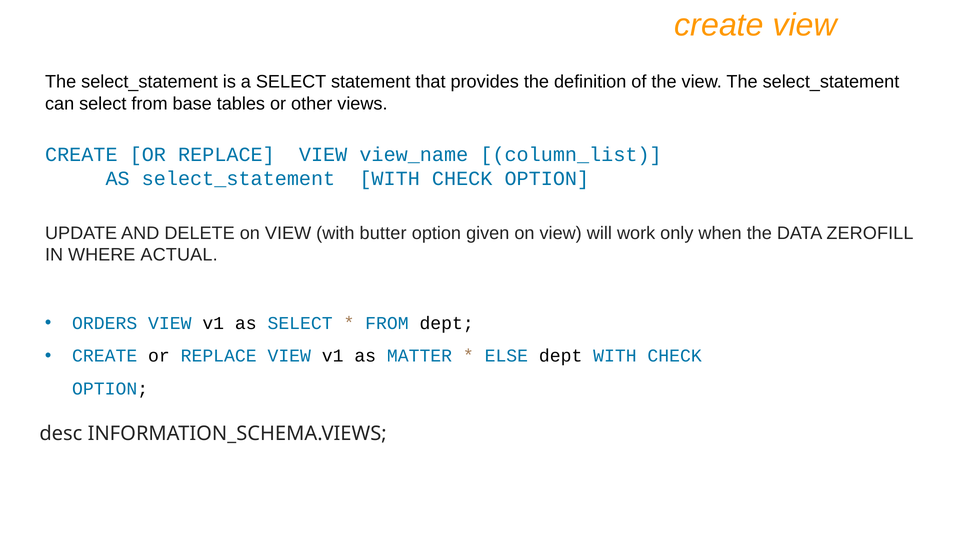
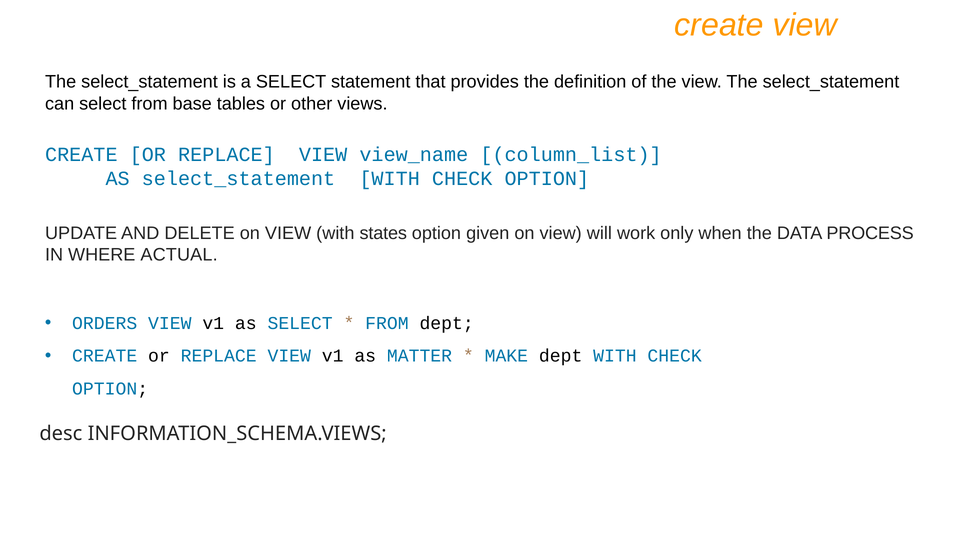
butter: butter -> states (383, 233)
ZEROFILL: ZEROFILL -> PROCESS (870, 233)
ELSE: ELSE -> MAKE (506, 356)
